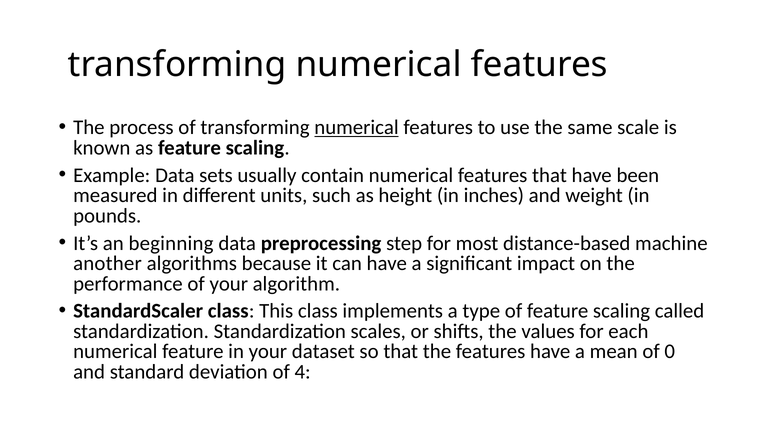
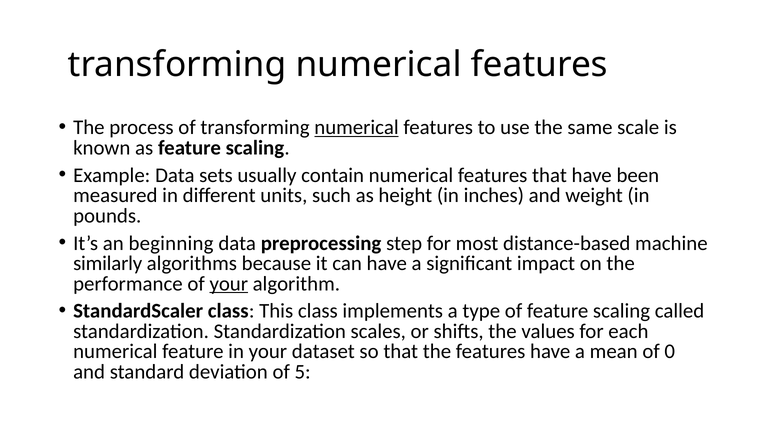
another: another -> similarly (108, 263)
your underline: none -> present (229, 284)
4: 4 -> 5 (303, 372)
